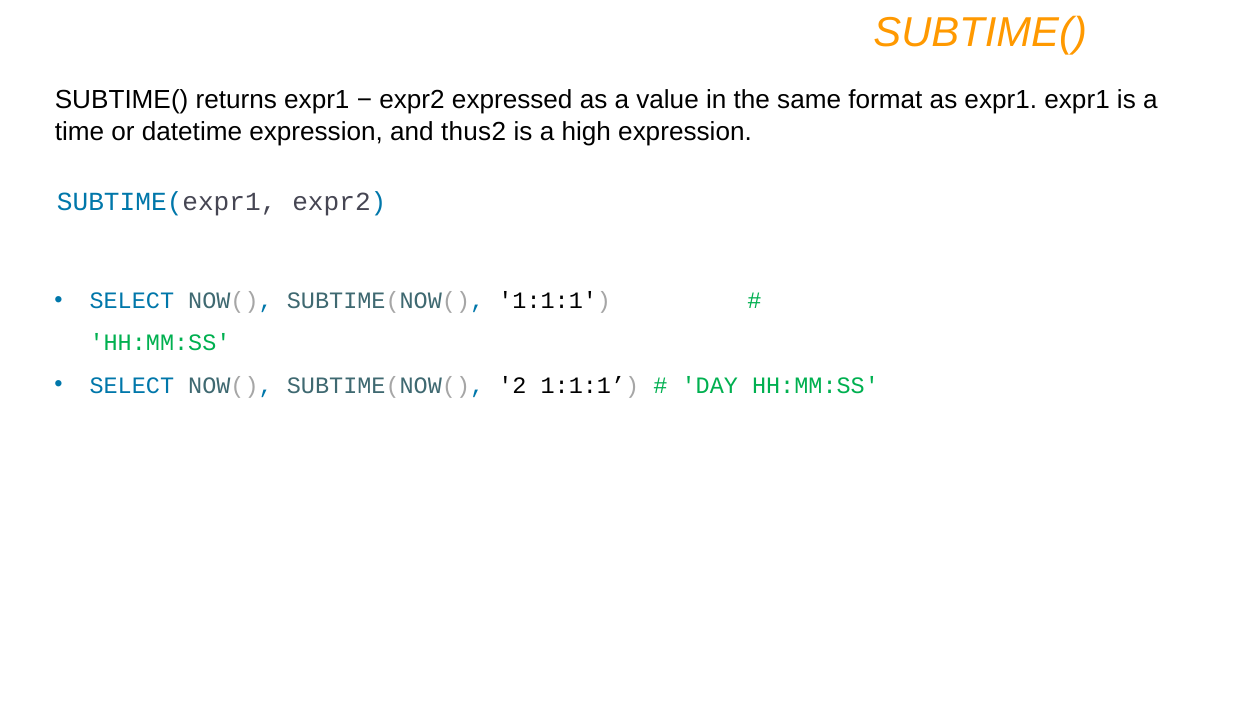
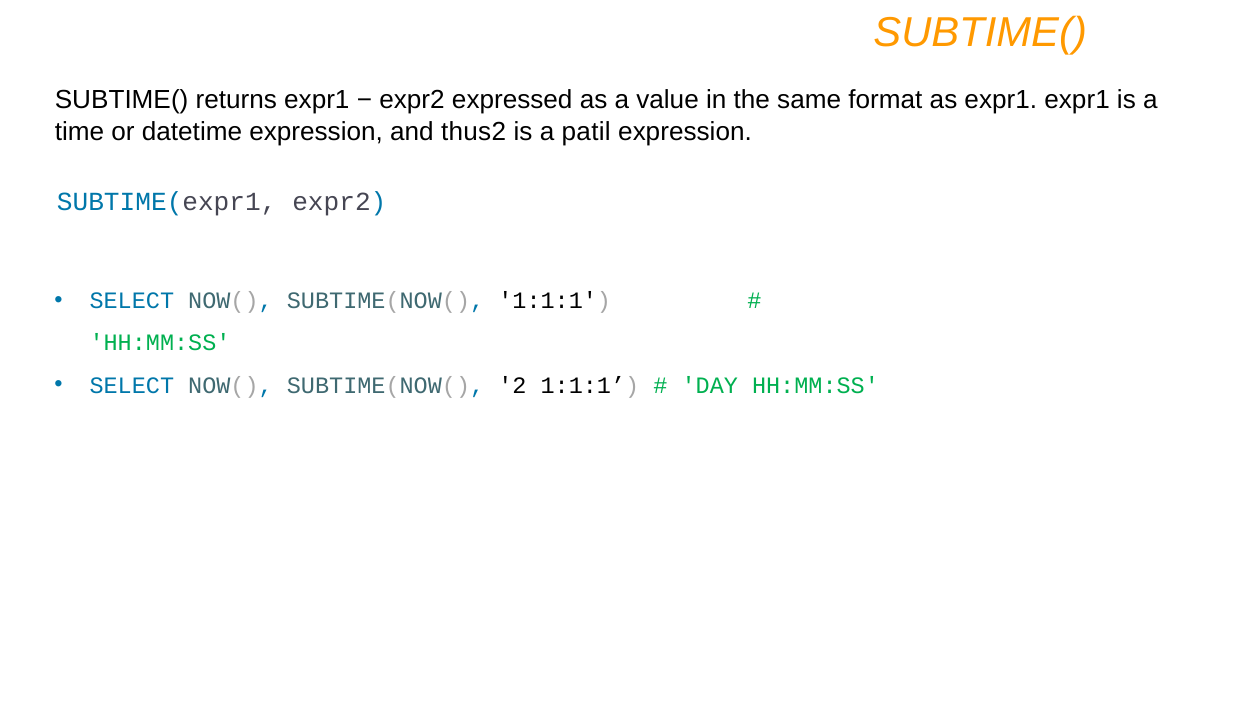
high: high -> patil (586, 131)
